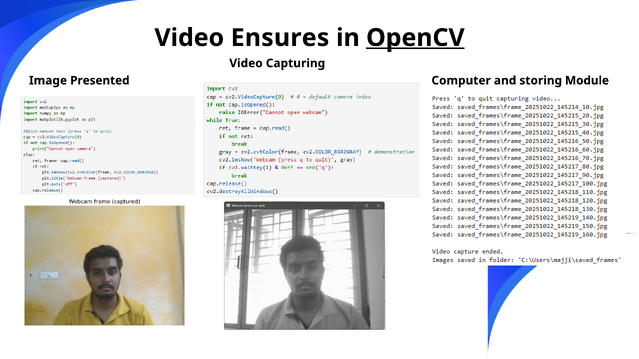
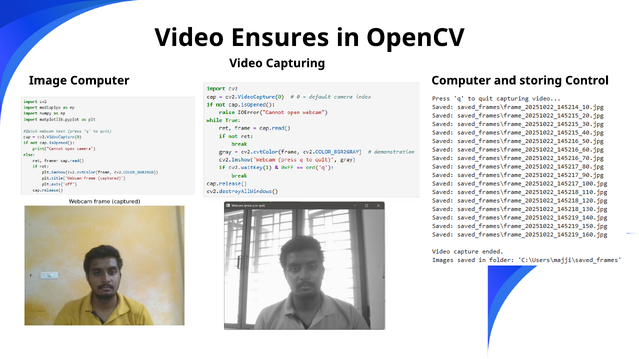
OpenCV underline: present -> none (415, 38)
Image Presented: Presented -> Computer (100, 81)
Module: Module -> Control (587, 81)
